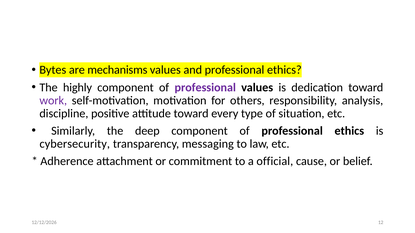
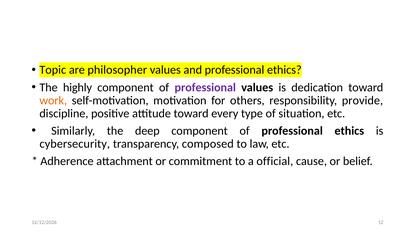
Bytes: Bytes -> Topic (53, 70)
mechanisms: mechanisms -> philosopher (117, 70)
work colour: purple -> orange (53, 101)
analysis: analysis -> provide (362, 101)
messaging: messaging -> composed (208, 144)
